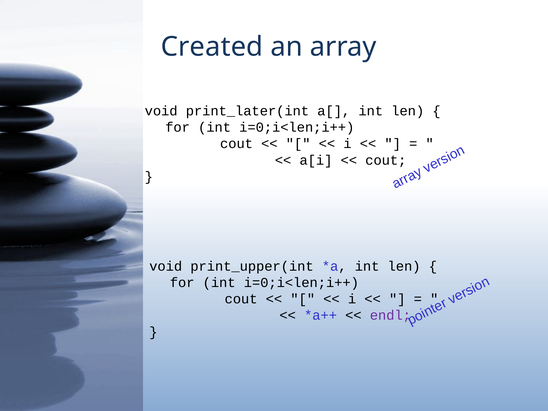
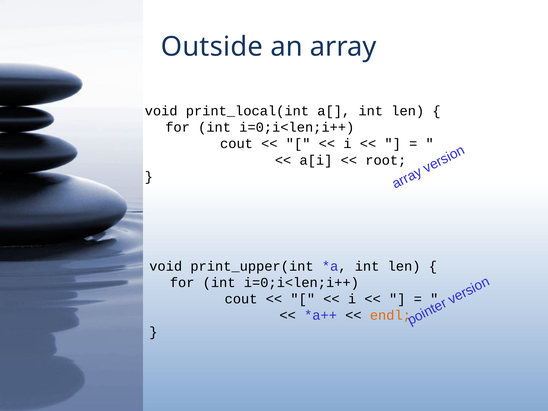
Created: Created -> Outside (212, 47)
print_later(int: print_later(int -> print_local(int (247, 111)
cout: cout -> root (386, 160)
endl colour: purple -> orange (390, 315)
